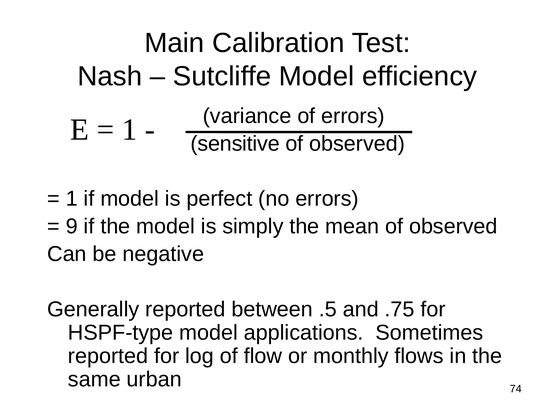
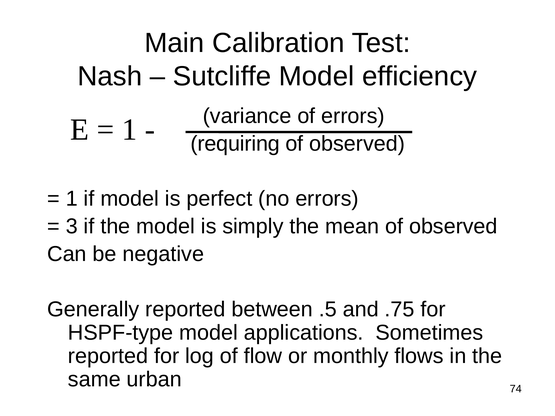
sensitive: sensitive -> requiring (235, 144)
9: 9 -> 3 (72, 227)
